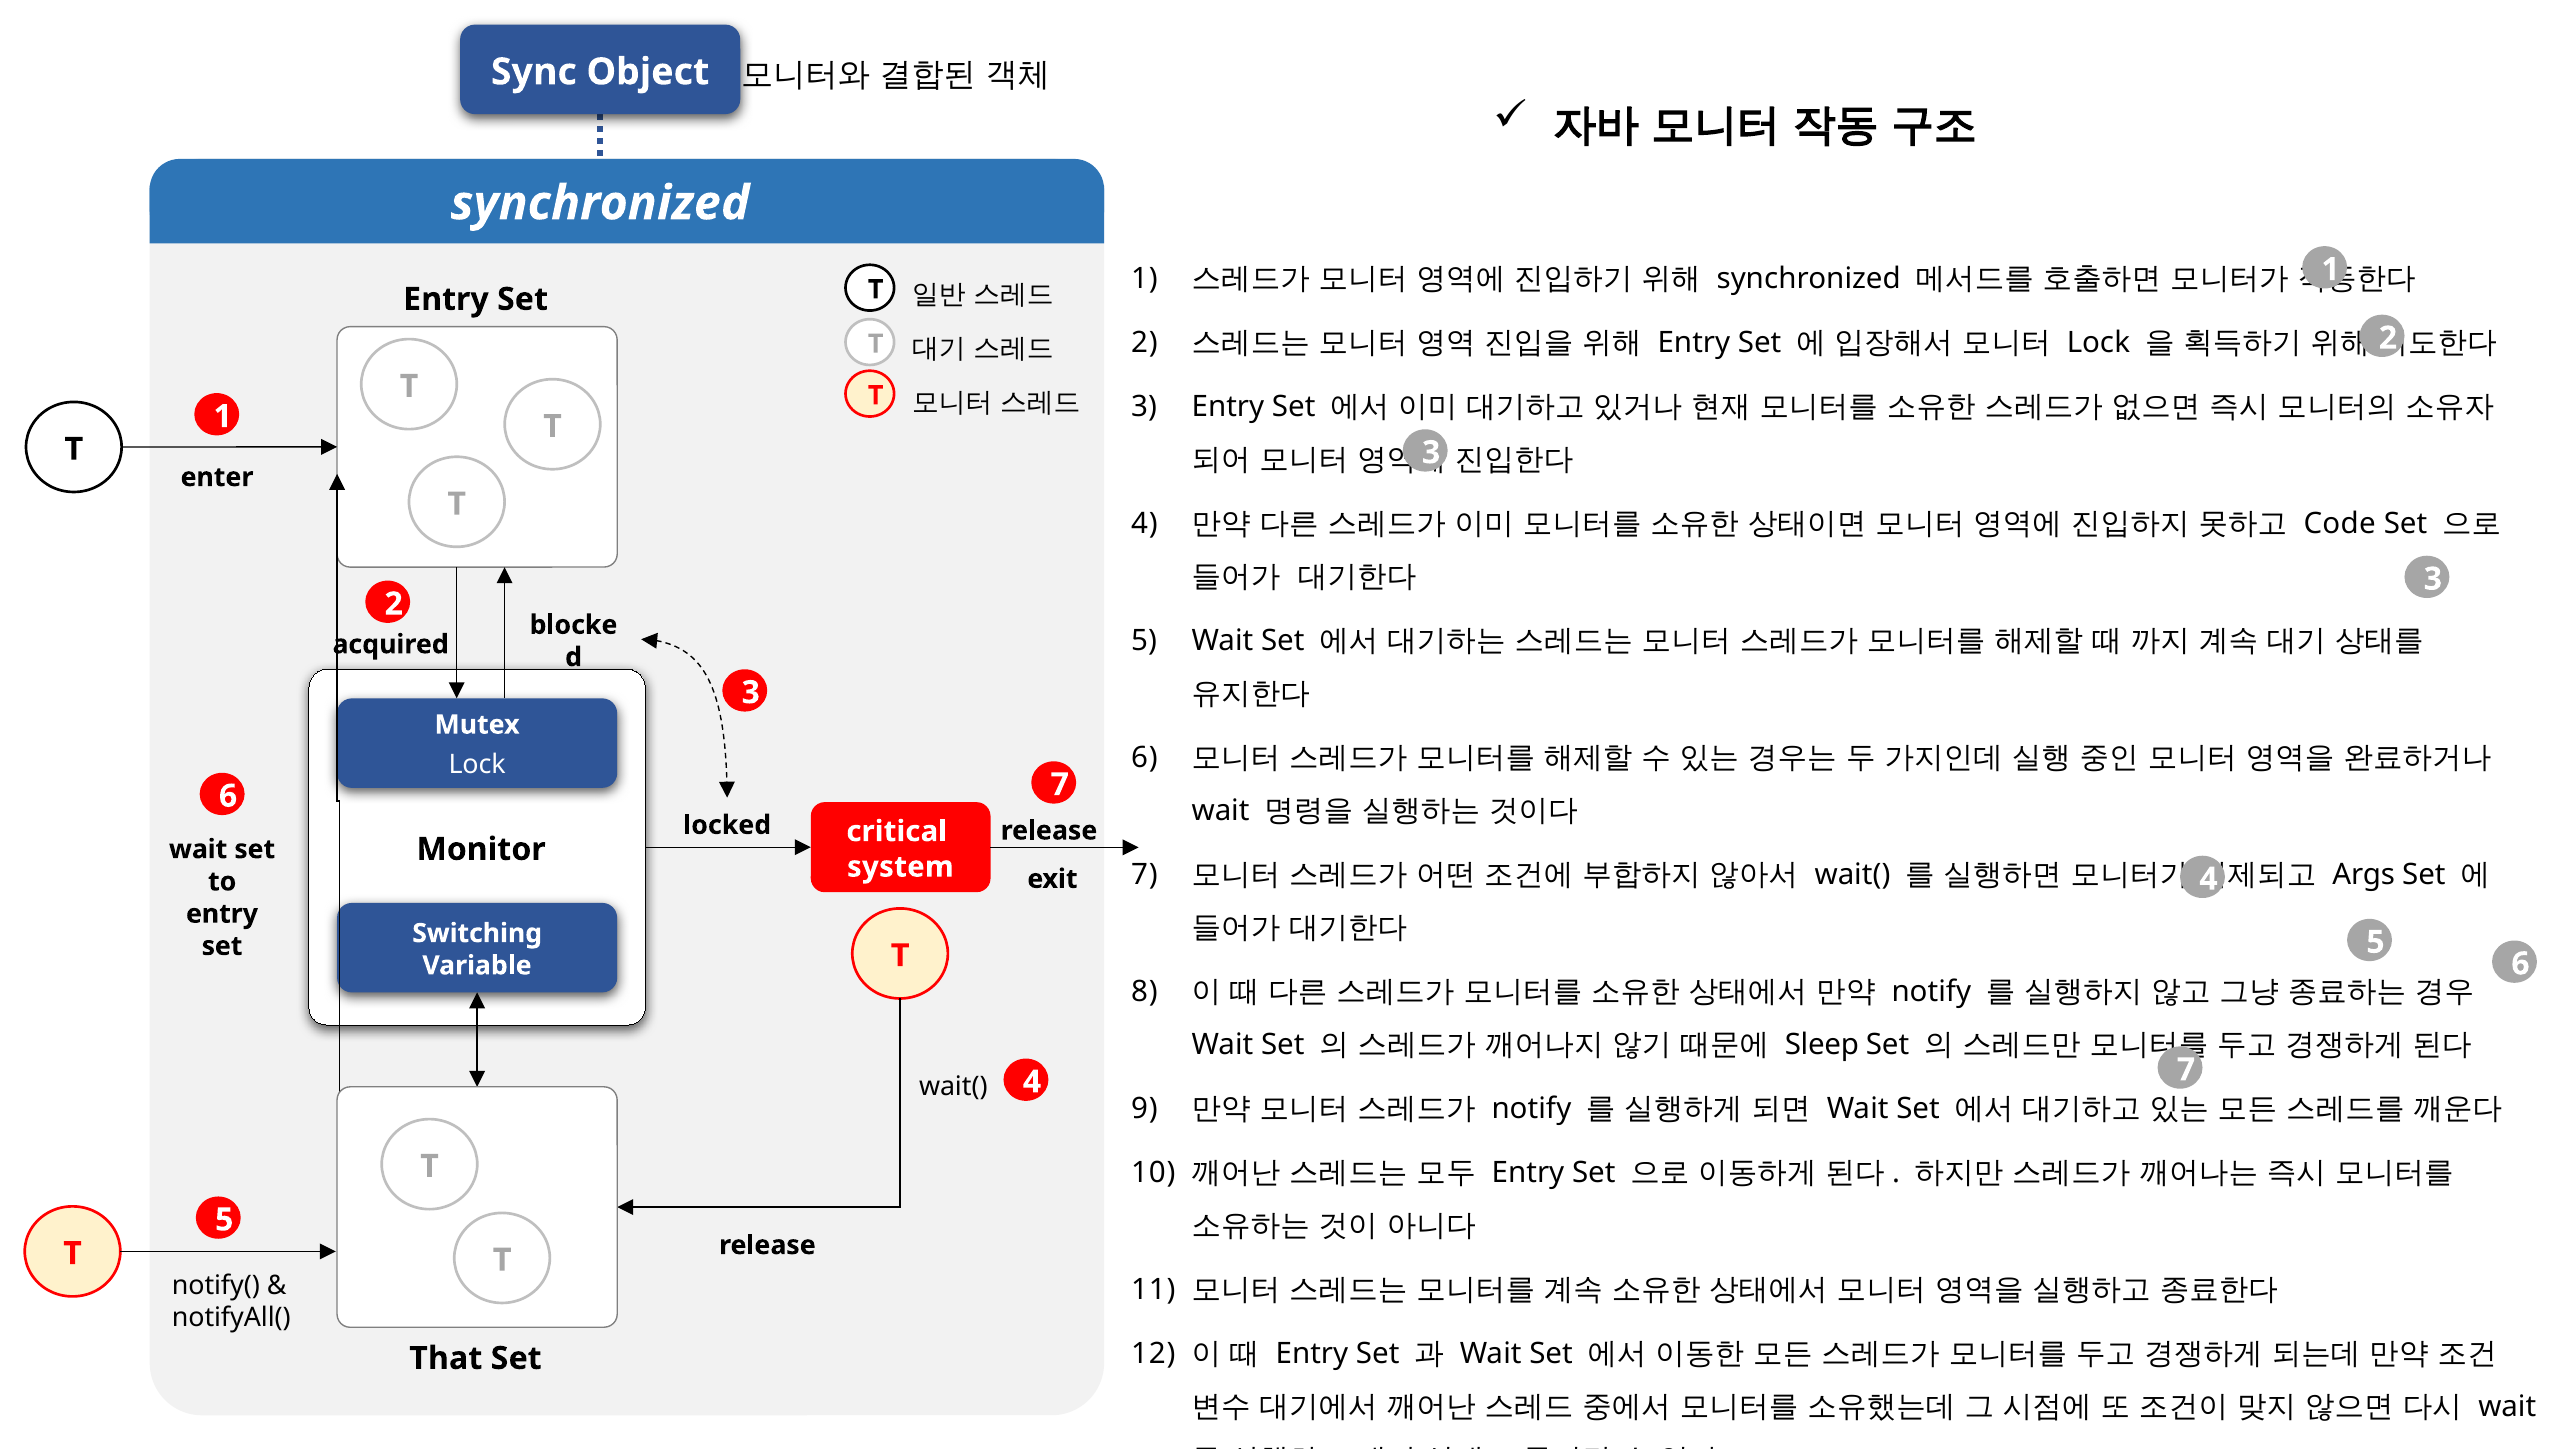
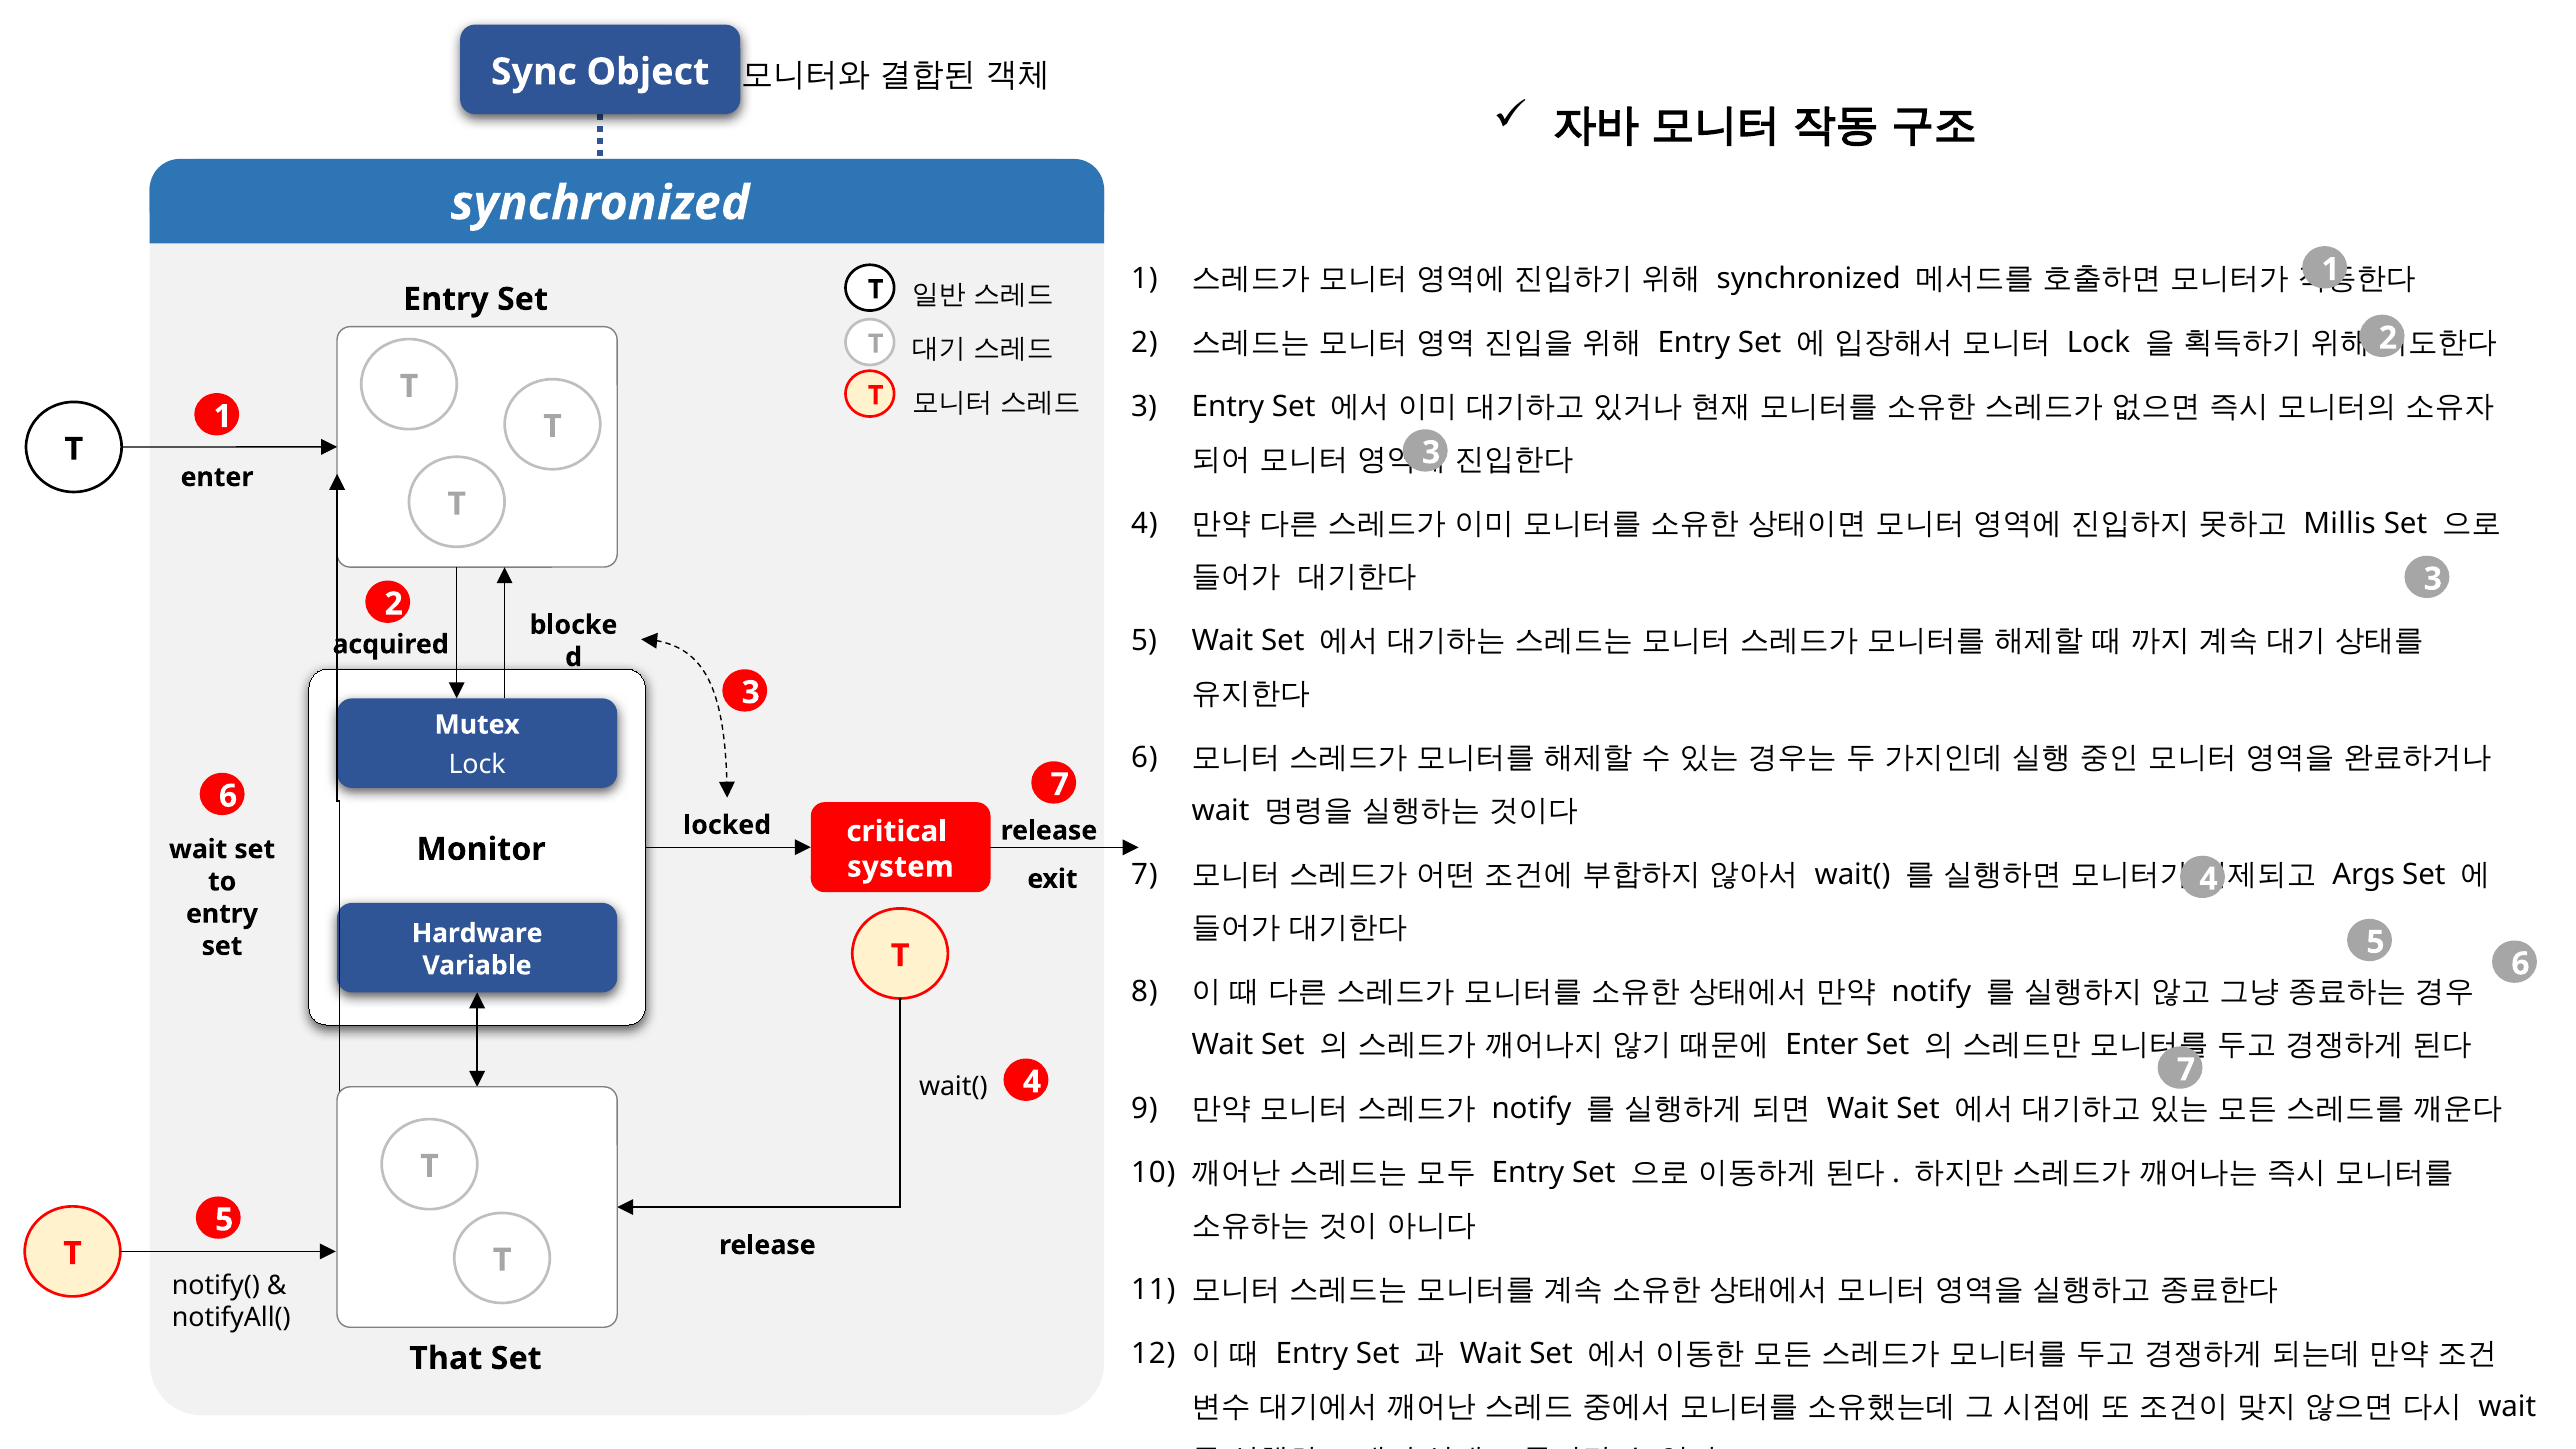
Code: Code -> Millis (2340, 524)
Switching: Switching -> Hardware (477, 933)
Sleep: Sleep -> Enter (1822, 1045)
